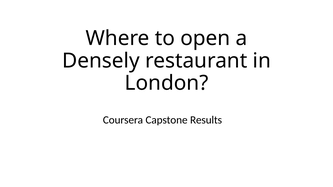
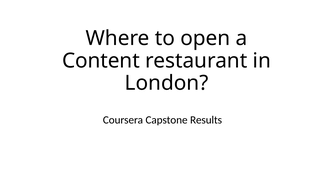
Densely: Densely -> Content (101, 61)
